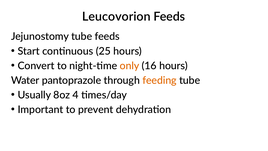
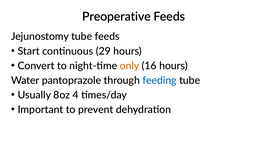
Leucovorion: Leucovorion -> Preoperative (116, 17)
25: 25 -> 29 (103, 51)
feeding colour: orange -> blue (160, 80)
